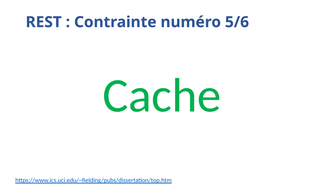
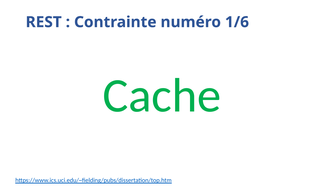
5/6: 5/6 -> 1/6 (237, 22)
